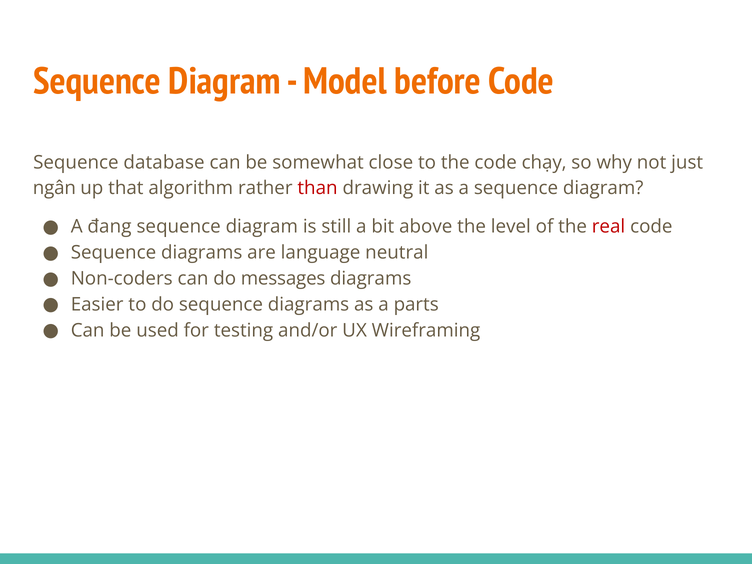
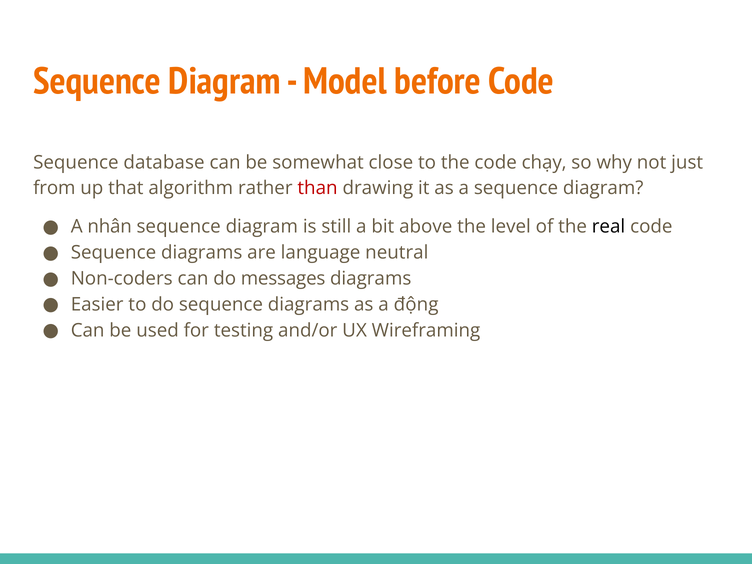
ngân: ngân -> from (54, 188)
đang: đang -> nhân (110, 227)
real colour: red -> black (609, 227)
parts: parts -> động (416, 305)
